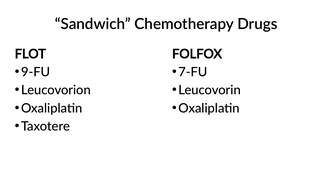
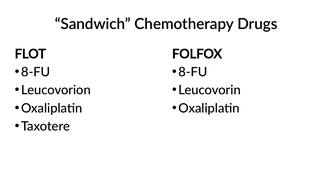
9-FU: 9-FU -> 8-FU (36, 72)
7-FU: 7-FU -> 8-FU (193, 72)
